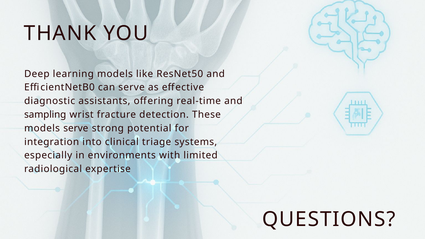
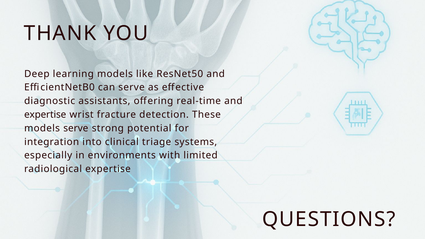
sampling: sampling -> expertise (45, 115)
